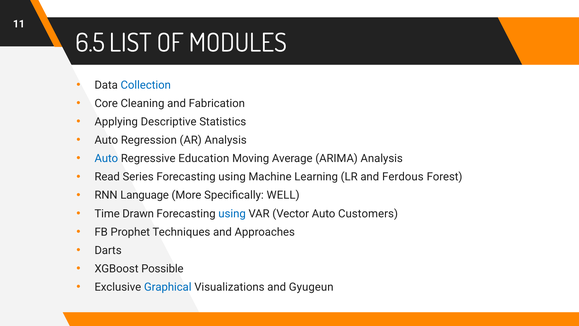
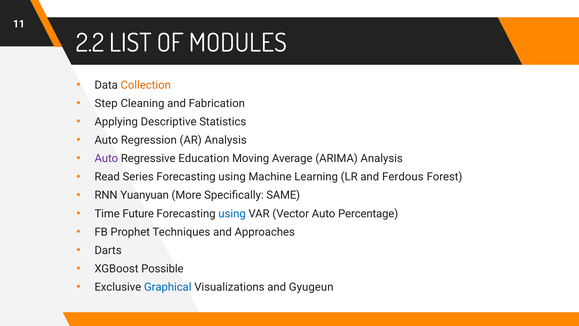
6.5: 6.5 -> 2.2 (90, 43)
Collection colour: blue -> orange (146, 85)
Core: Core -> Step (106, 103)
Auto colour: blue -> purple (106, 158)
Language: Language -> Yuanyuan (145, 195)
WELL: WELL -> SAME (283, 195)
Drawn: Drawn -> Future (138, 213)
Customers: Customers -> Percentage (368, 213)
